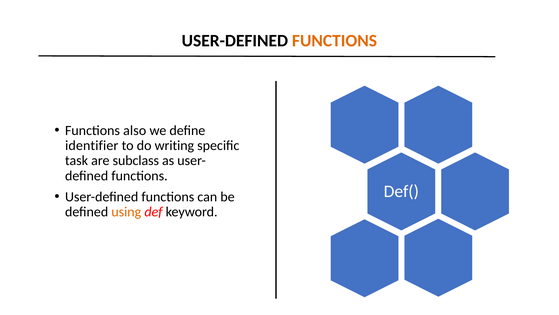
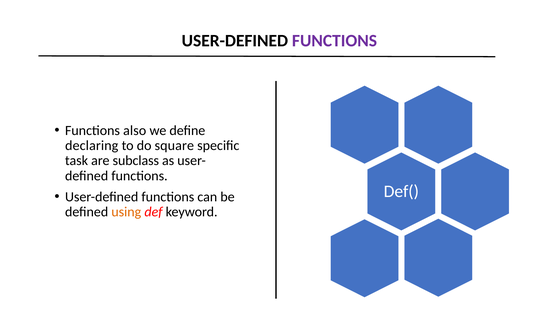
FUNCTIONS colour: orange -> purple (335, 41)
identifier: identifier -> declaring (92, 145)
writing: writing -> square (174, 145)
